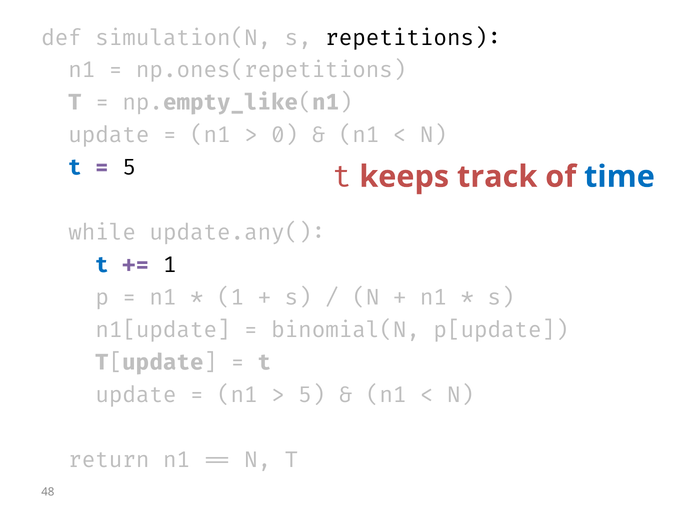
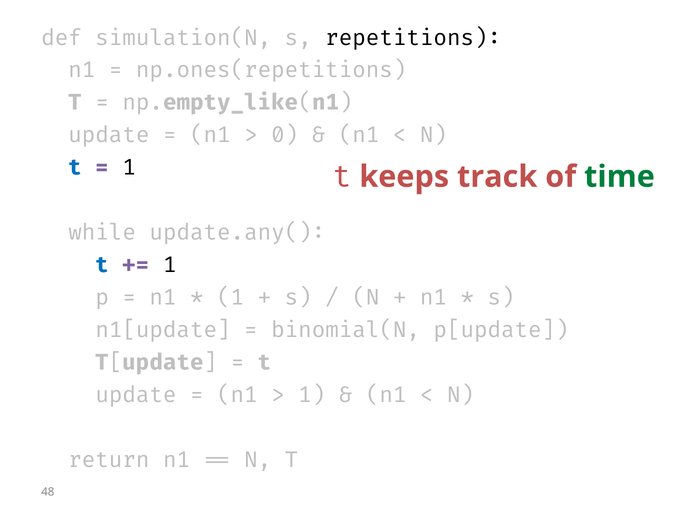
5: 5 -> 1 (129, 168)
time colour: blue -> green (619, 177)
5: 5 -> 1 (312, 395)
